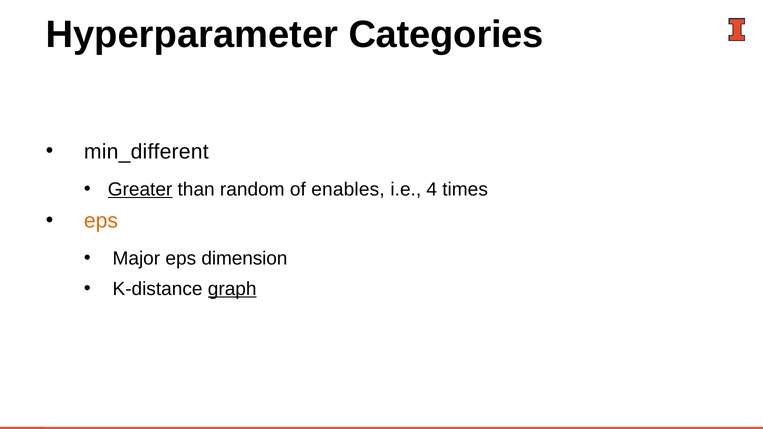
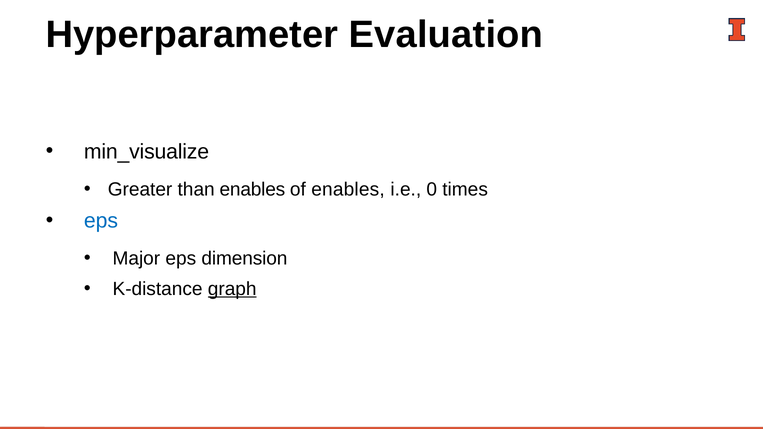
Categories: Categories -> Evaluation (446, 35)
min_different: min_different -> min_visualize (146, 152)
Greater underline: present -> none (140, 190)
than random: random -> enables (252, 190)
4: 4 -> 0 (432, 190)
eps colour: orange -> blue (101, 221)
